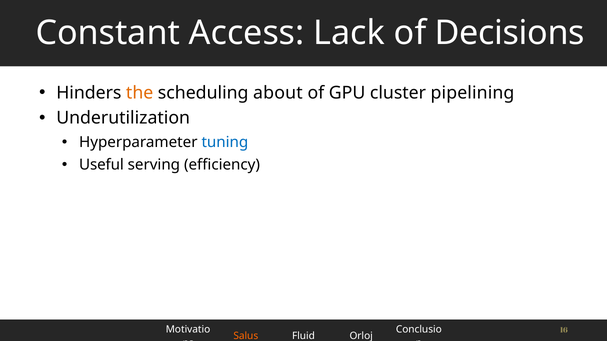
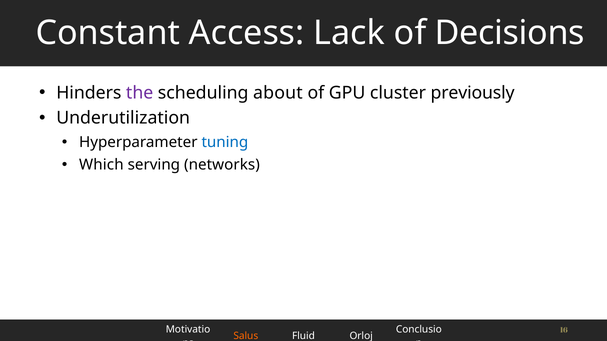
the colour: orange -> purple (140, 93)
pipelining: pipelining -> previously (473, 93)
Useful: Useful -> Which (101, 165)
efficiency: efficiency -> networks (222, 165)
